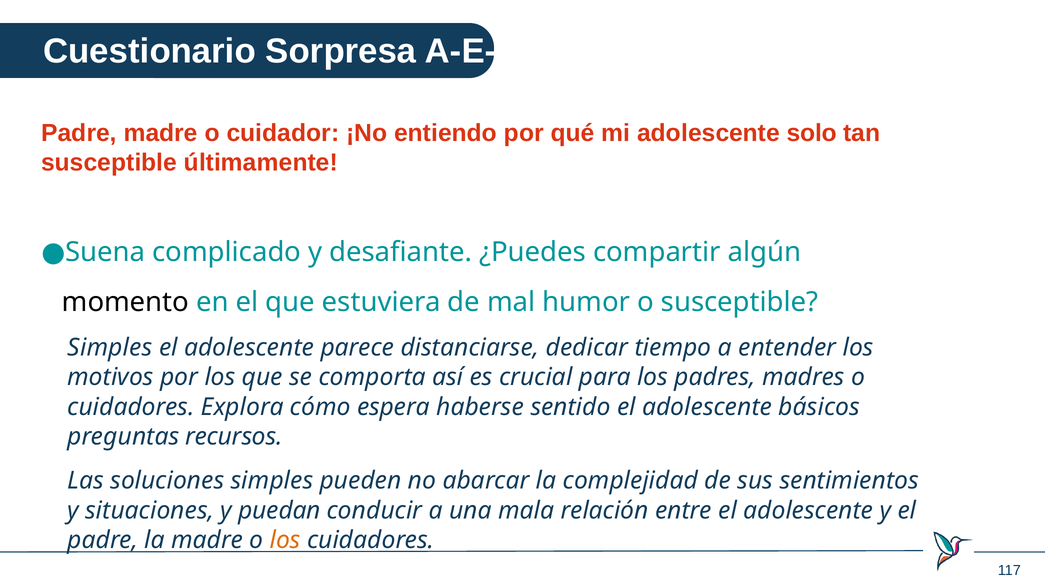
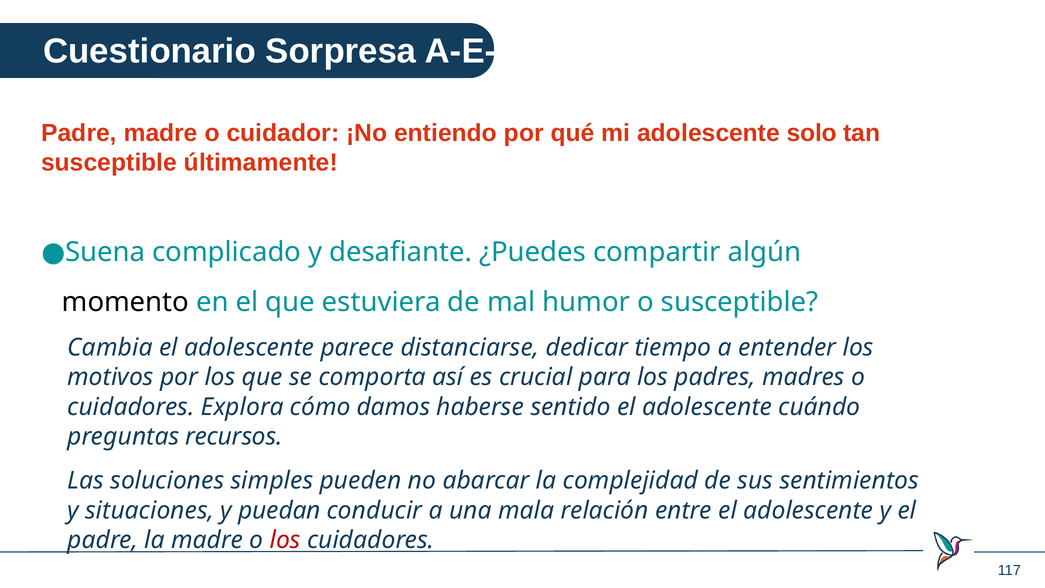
Simples: Simples -> Cambia (110, 348)
espera: espera -> damos (394, 407)
básicos: básicos -> cuándo (819, 407)
los colour: orange -> red (285, 540)
